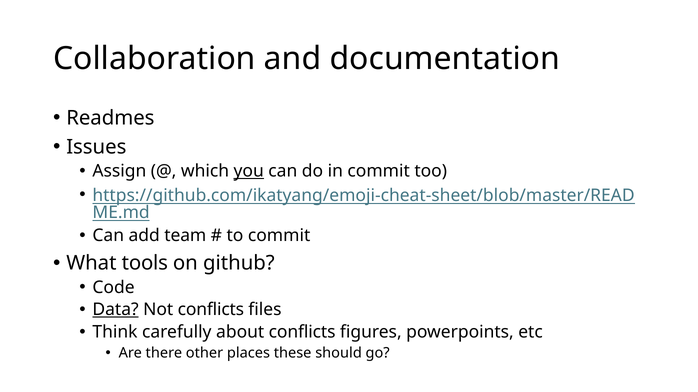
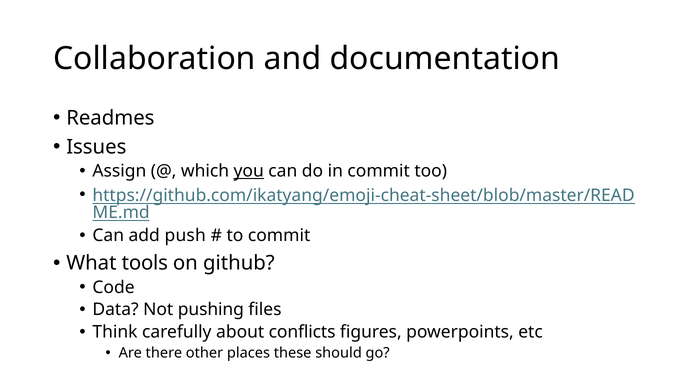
team: team -> push (185, 236)
Data underline: present -> none (116, 310)
Not conflicts: conflicts -> pushing (211, 310)
